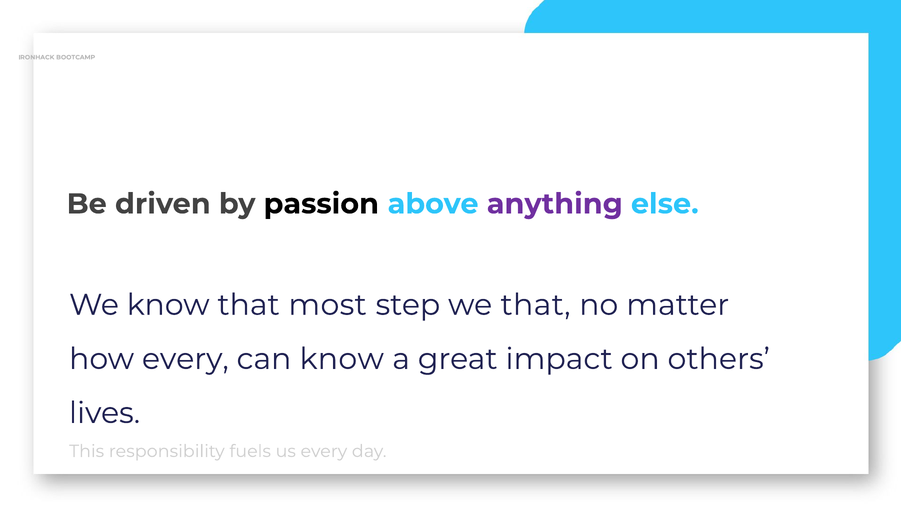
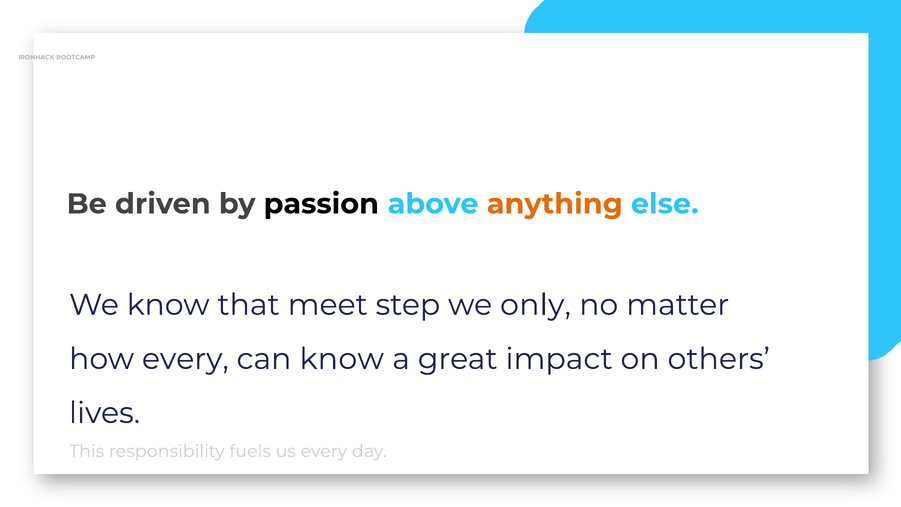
anything colour: purple -> orange (555, 204)
most: most -> meet (328, 305)
we that: that -> only (536, 305)
